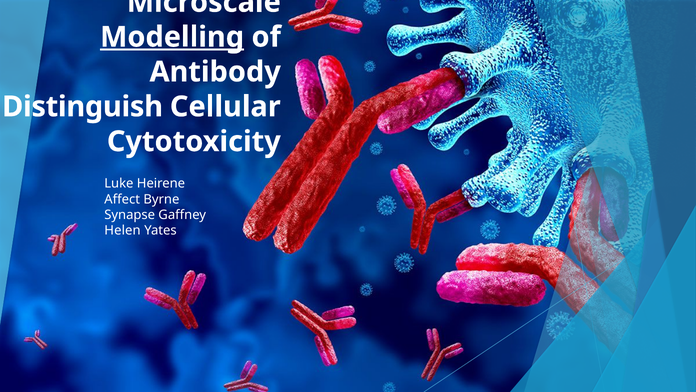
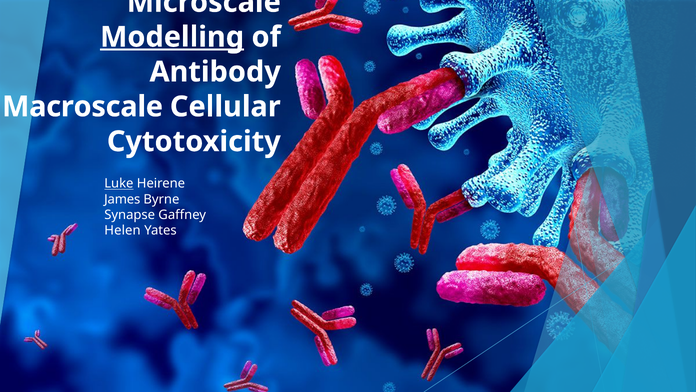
Distinguish: Distinguish -> Macroscale (83, 107)
Luke underline: none -> present (119, 183)
Affect: Affect -> James (122, 199)
